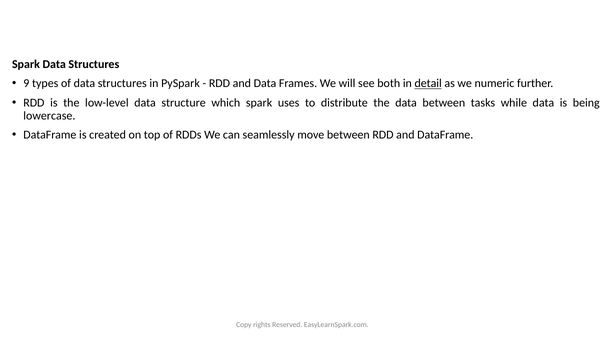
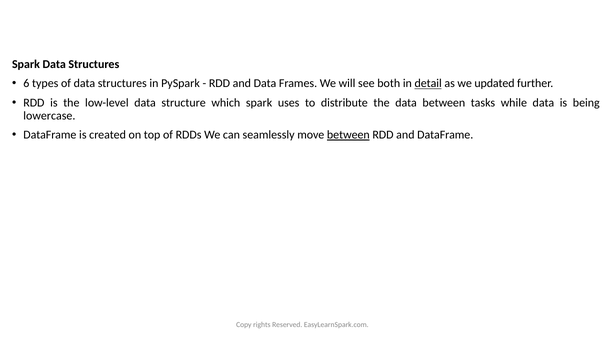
9: 9 -> 6 (26, 84)
numeric: numeric -> updated (494, 84)
between underline: none -> present (348, 135)
